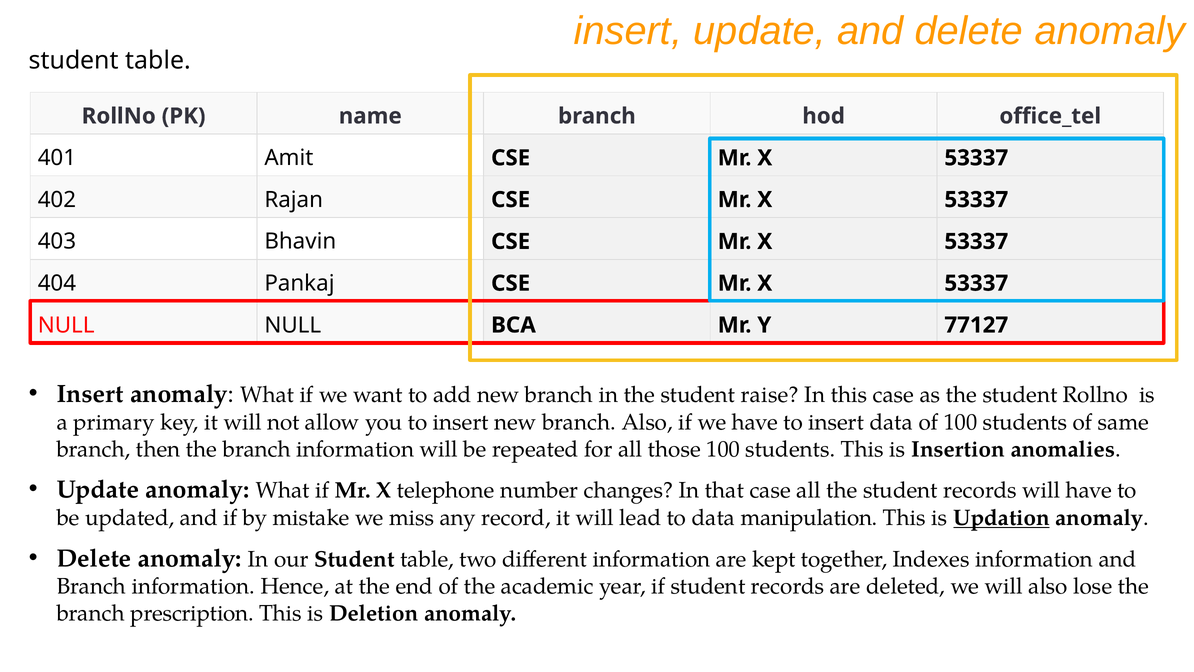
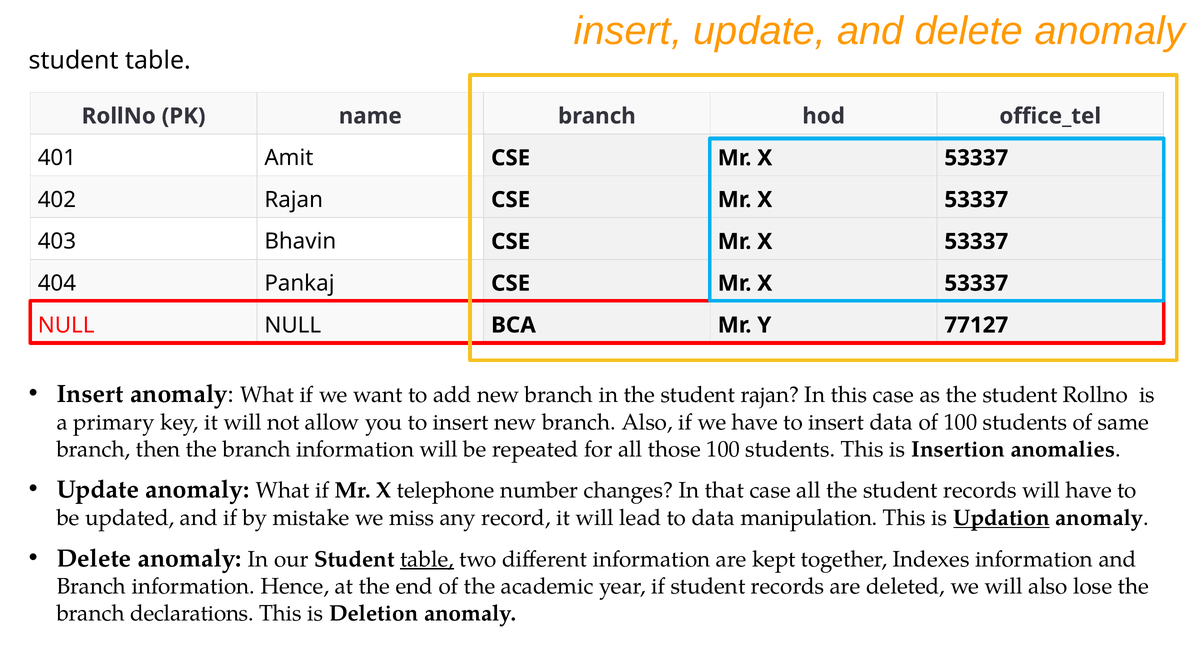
student raise: raise -> rajan (770, 395)
table underline: none -> present (427, 559)
prescription: prescription -> declarations (192, 613)
